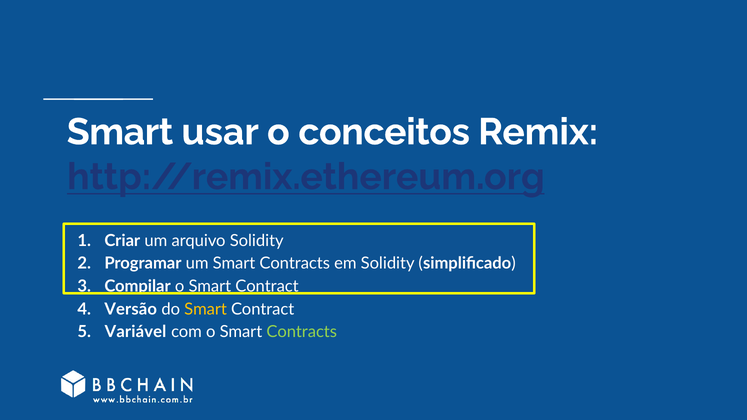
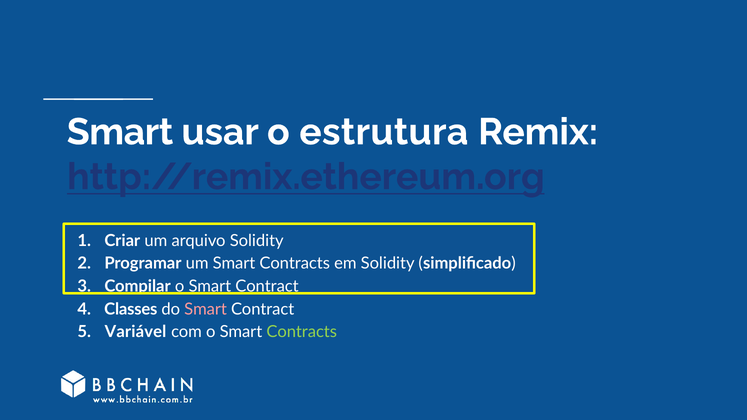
conceitos: conceitos -> estrutura (384, 132)
Versão: Versão -> Classes (131, 309)
Smart colour: yellow -> pink (206, 309)
